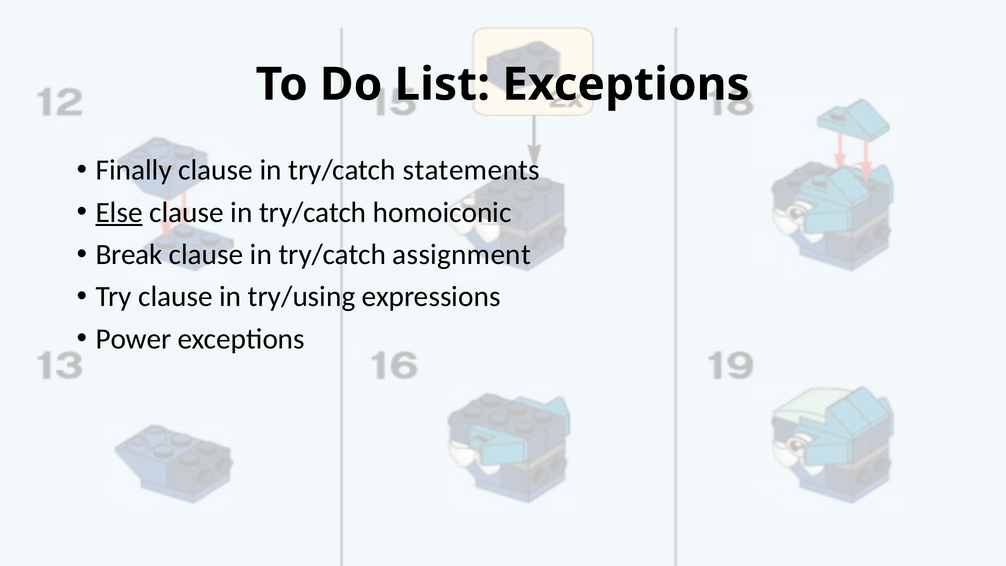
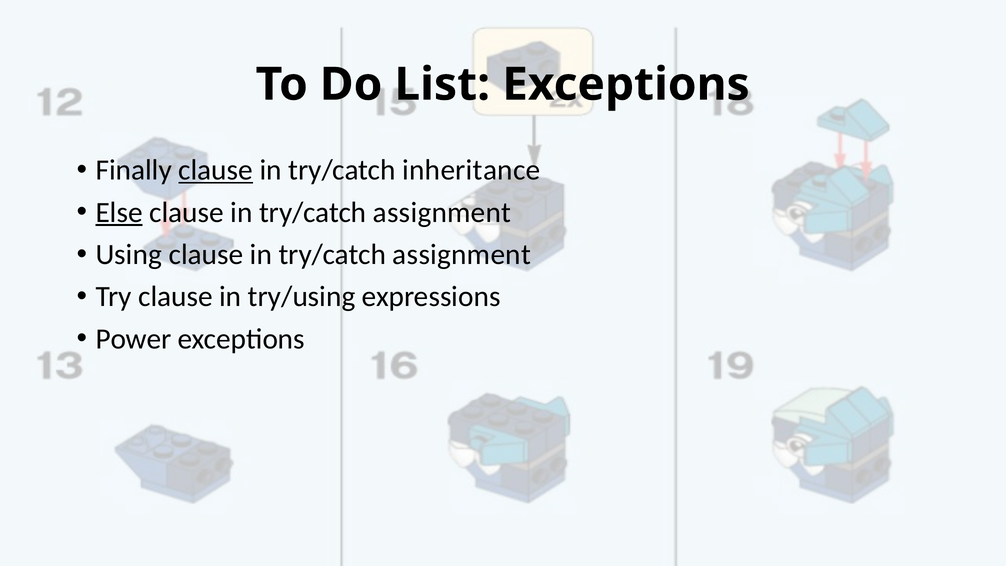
clause underline: none -> present (216, 170)
statements: statements -> inheritance (471, 170)
homoiconic: homoiconic -> assignment (442, 212)
Break: Break -> Using (129, 254)
